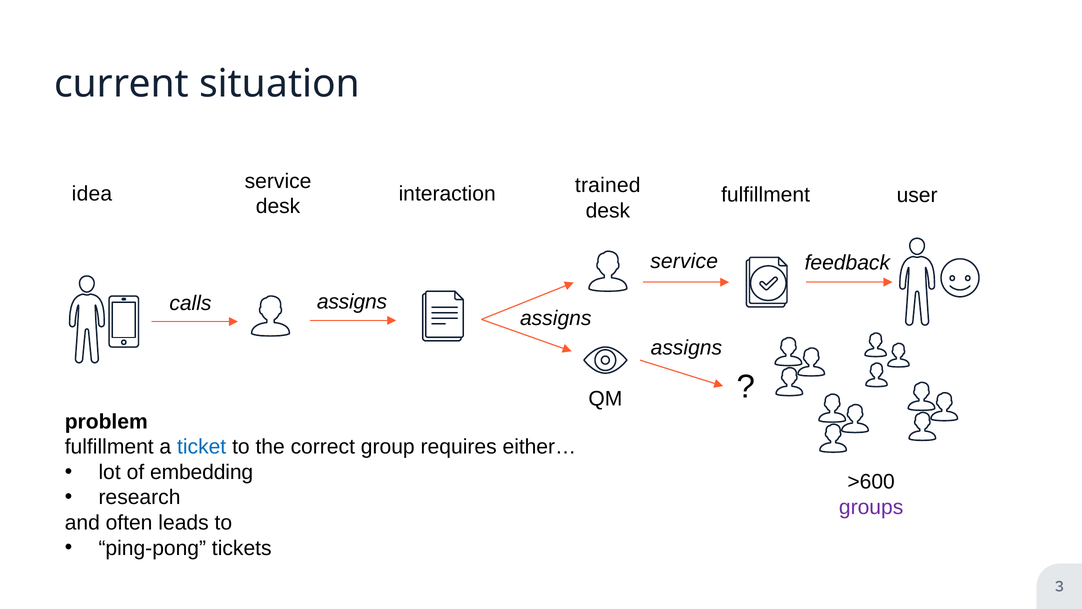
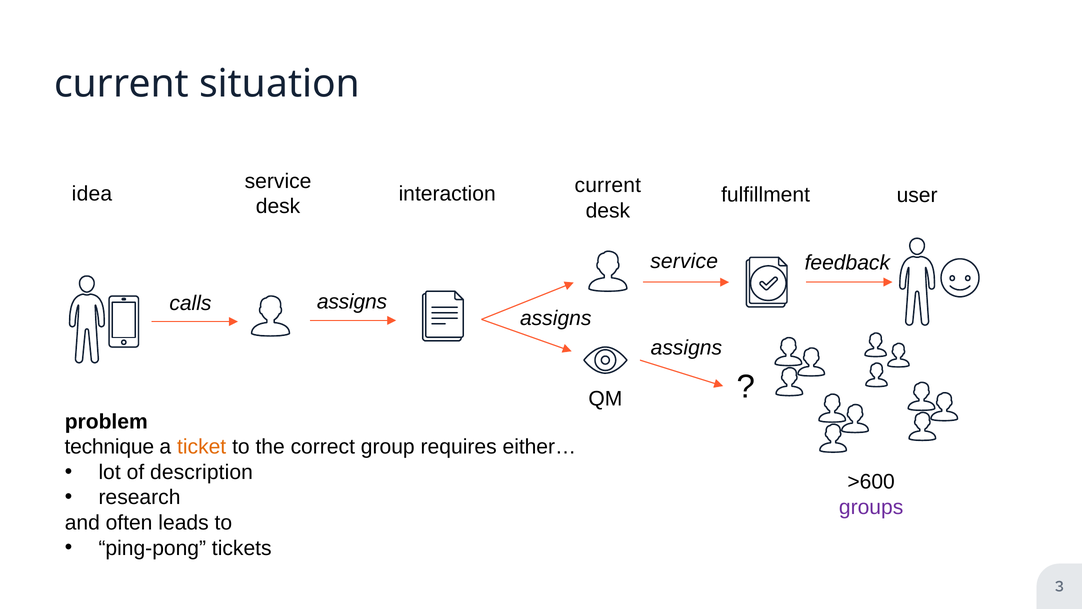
trained: trained -> current (608, 185)
fulfillment: fulfillment -> technique (109, 447)
ticket colour: blue -> orange (202, 447)
embedding: embedding -> description (202, 472)
